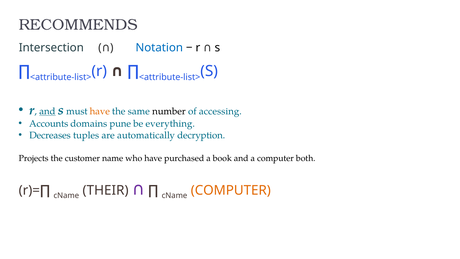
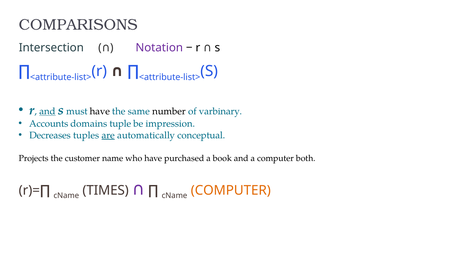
RECOMMENDS: RECOMMENDS -> COMPARISONS (78, 25)
Notation colour: blue -> purple (159, 48)
have colour: orange -> black (100, 111)
accessing: accessing -> varbinary (220, 111)
pune: pune -> tuple (120, 124)
everything: everything -> impression (170, 124)
are underline: none -> present (108, 135)
decryption: decryption -> conceptual (201, 135)
THEIR: THEIR -> TIMES (106, 190)
